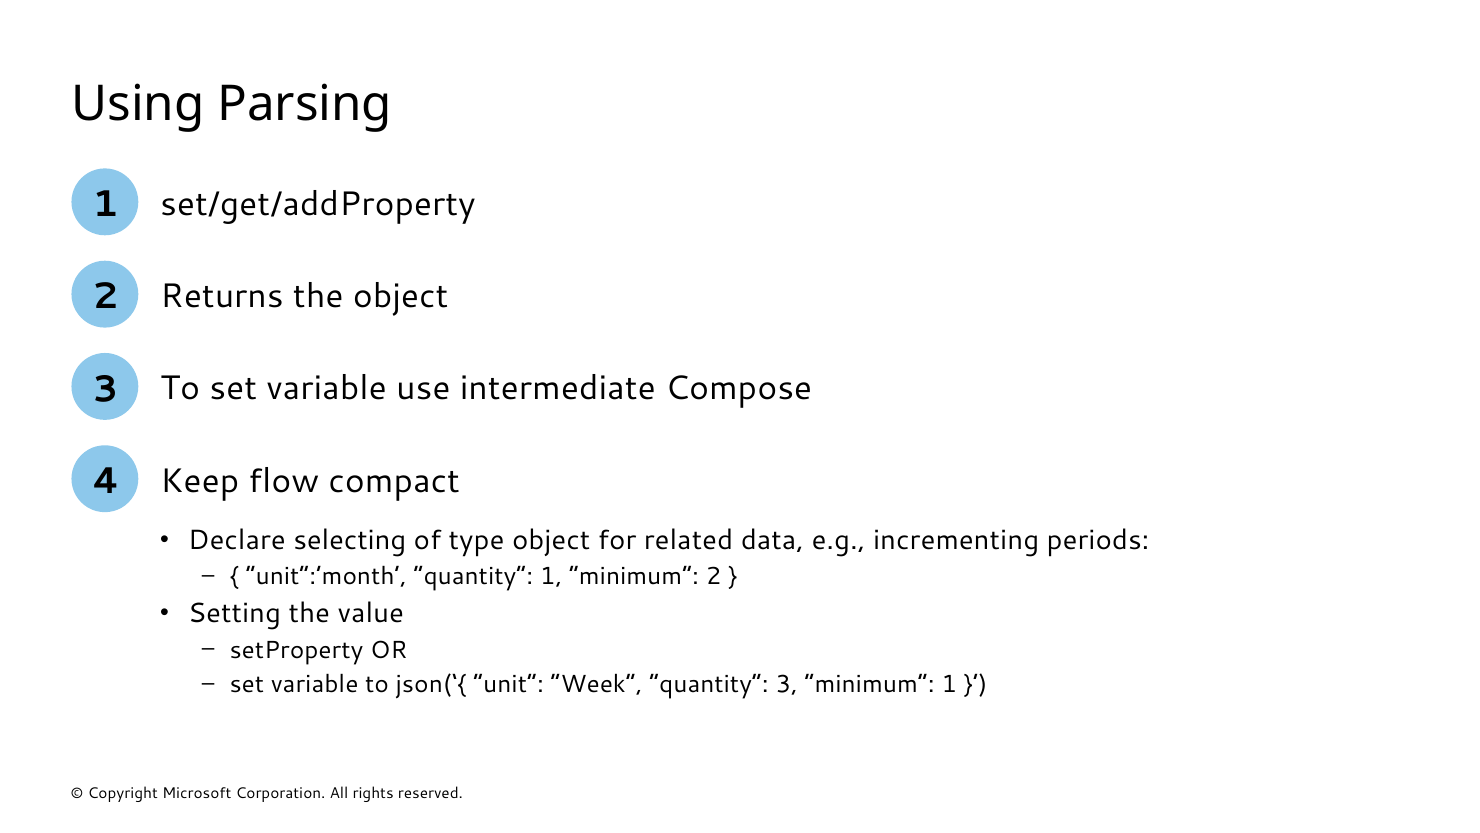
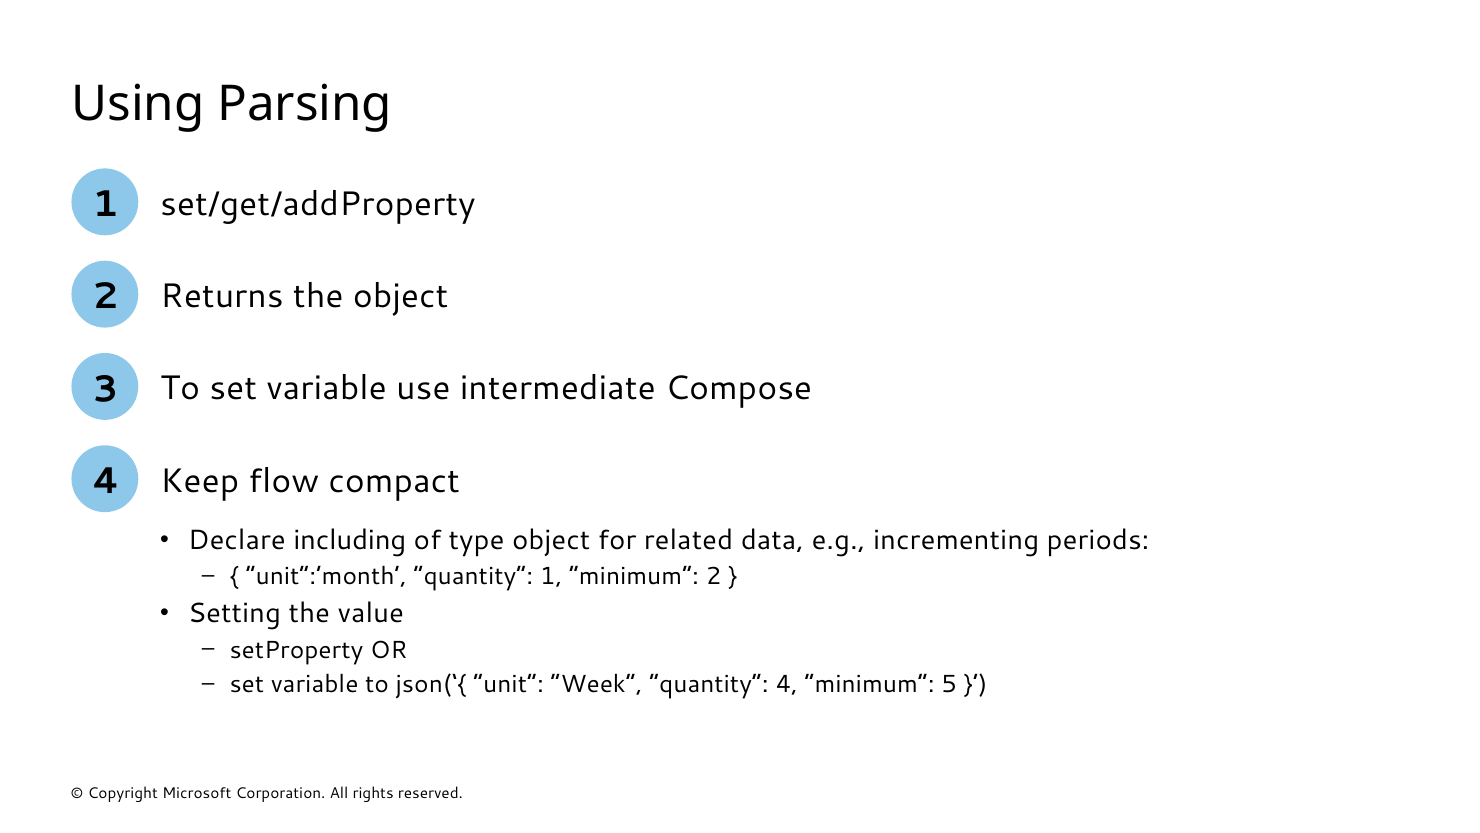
selecting: selecting -> including (350, 540)
”quantity 3: 3 -> 4 (787, 684)
”minimum 1: 1 -> 5 (949, 684)
